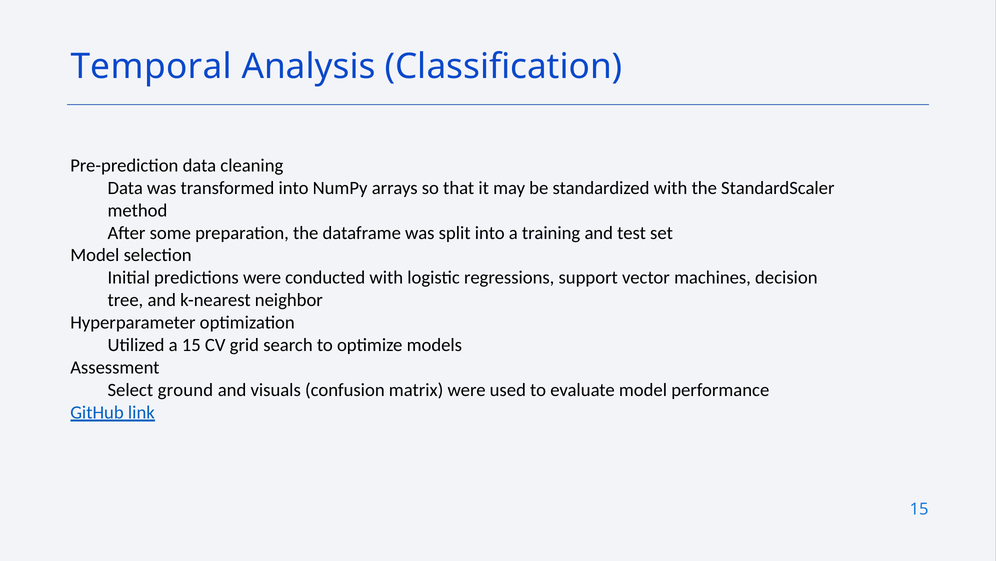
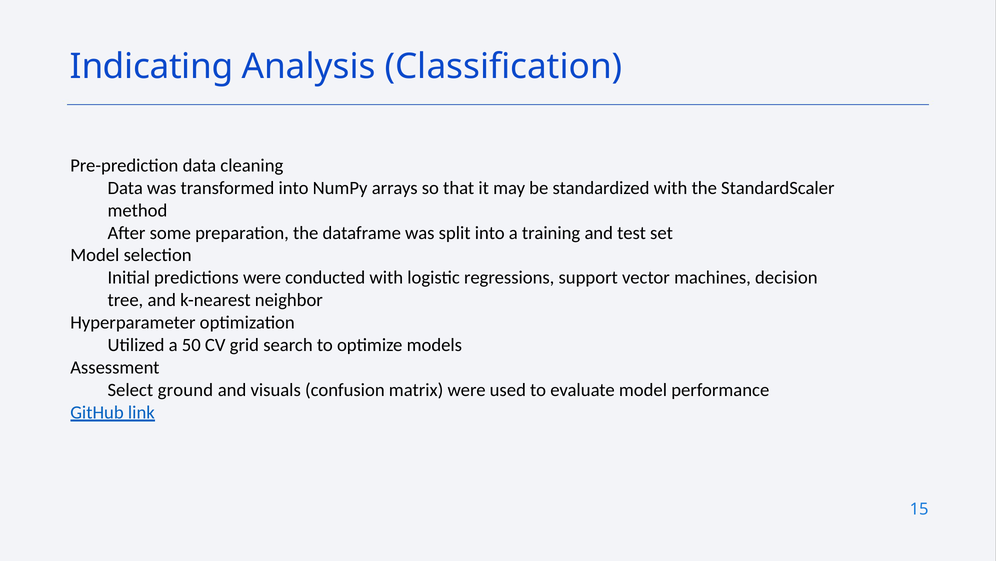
Temporal: Temporal -> Indicating (152, 67)
a 15: 15 -> 50 (191, 345)
